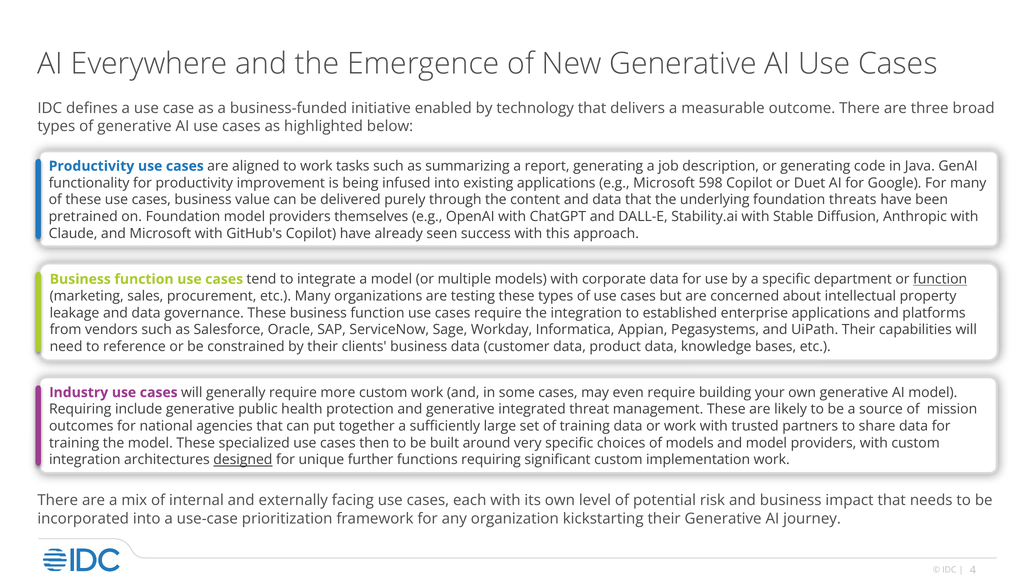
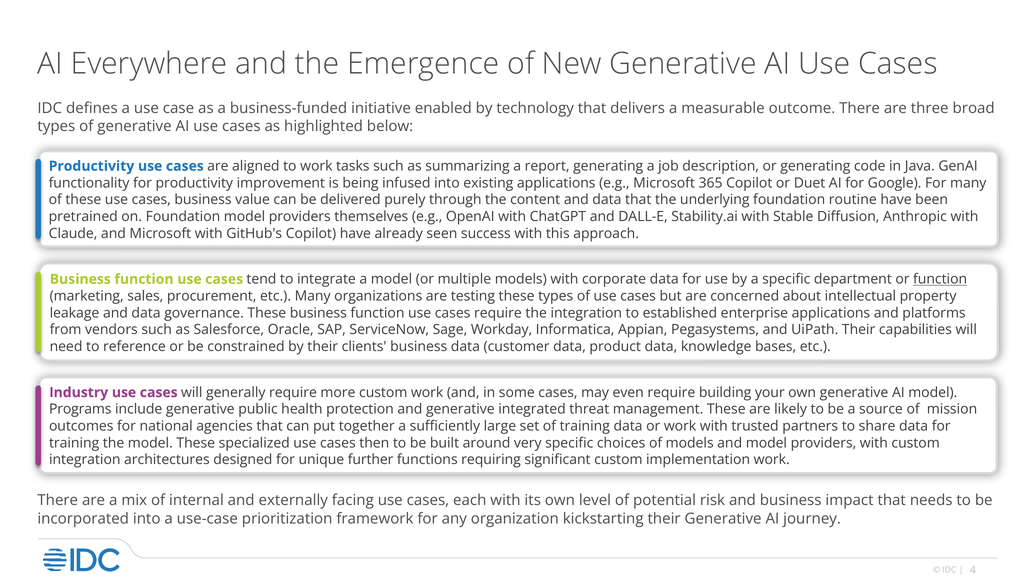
598: 598 -> 365 (711, 183)
threats: threats -> routine (853, 200)
Requiring: Requiring -> Programs (80, 409)
designed underline: present -> none (243, 460)
